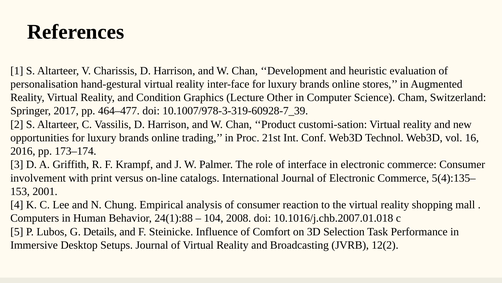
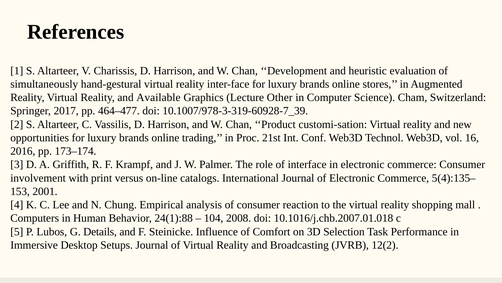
personalisation: personalisation -> simultaneously (44, 84)
Condition: Condition -> Available (158, 97)
